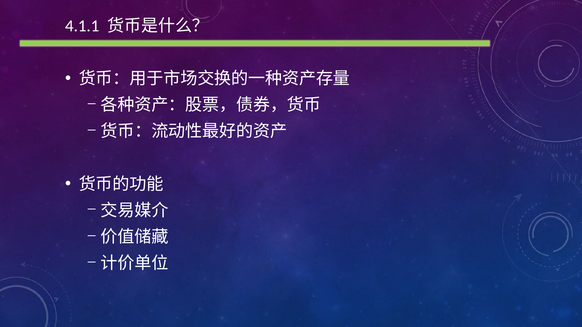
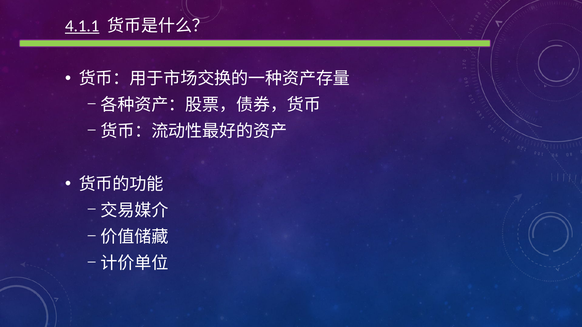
4.1.1 underline: none -> present (82, 26)
